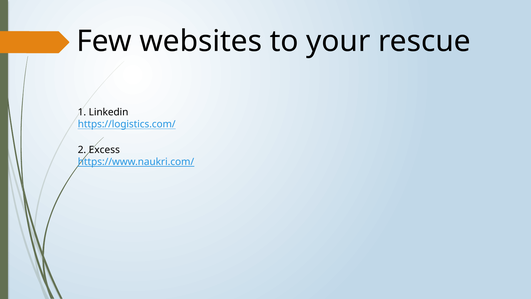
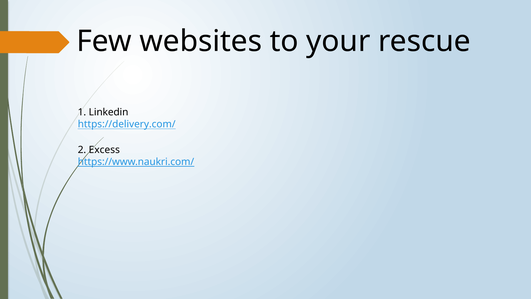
https://logistics.com/: https://logistics.com/ -> https://delivery.com/ (127, 124)
